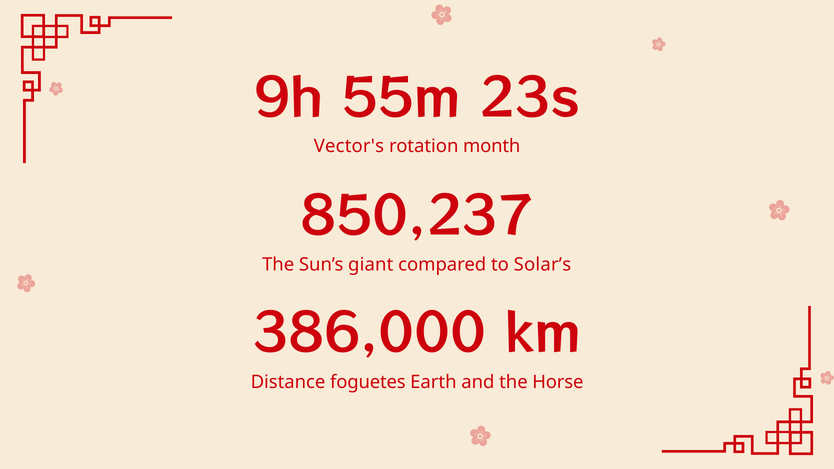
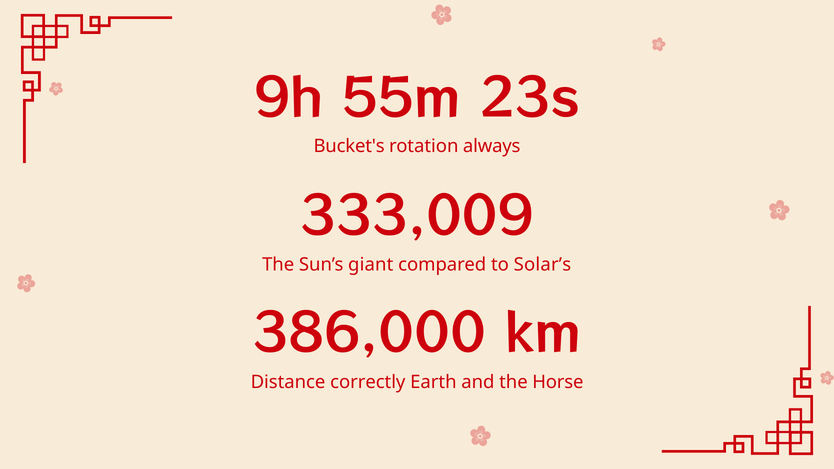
Vector's: Vector's -> Bucket's (349, 146)
month: month -> always (492, 146)
850,237: 850,237 -> 333,009 (417, 217)
foguetes: foguetes -> correctly (368, 382)
